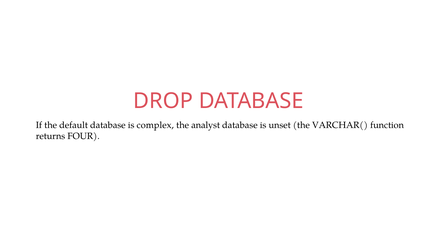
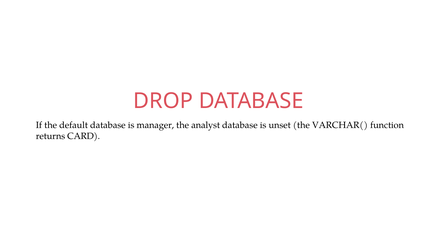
complex: complex -> manager (155, 125)
FOUR: FOUR -> CARD (84, 136)
